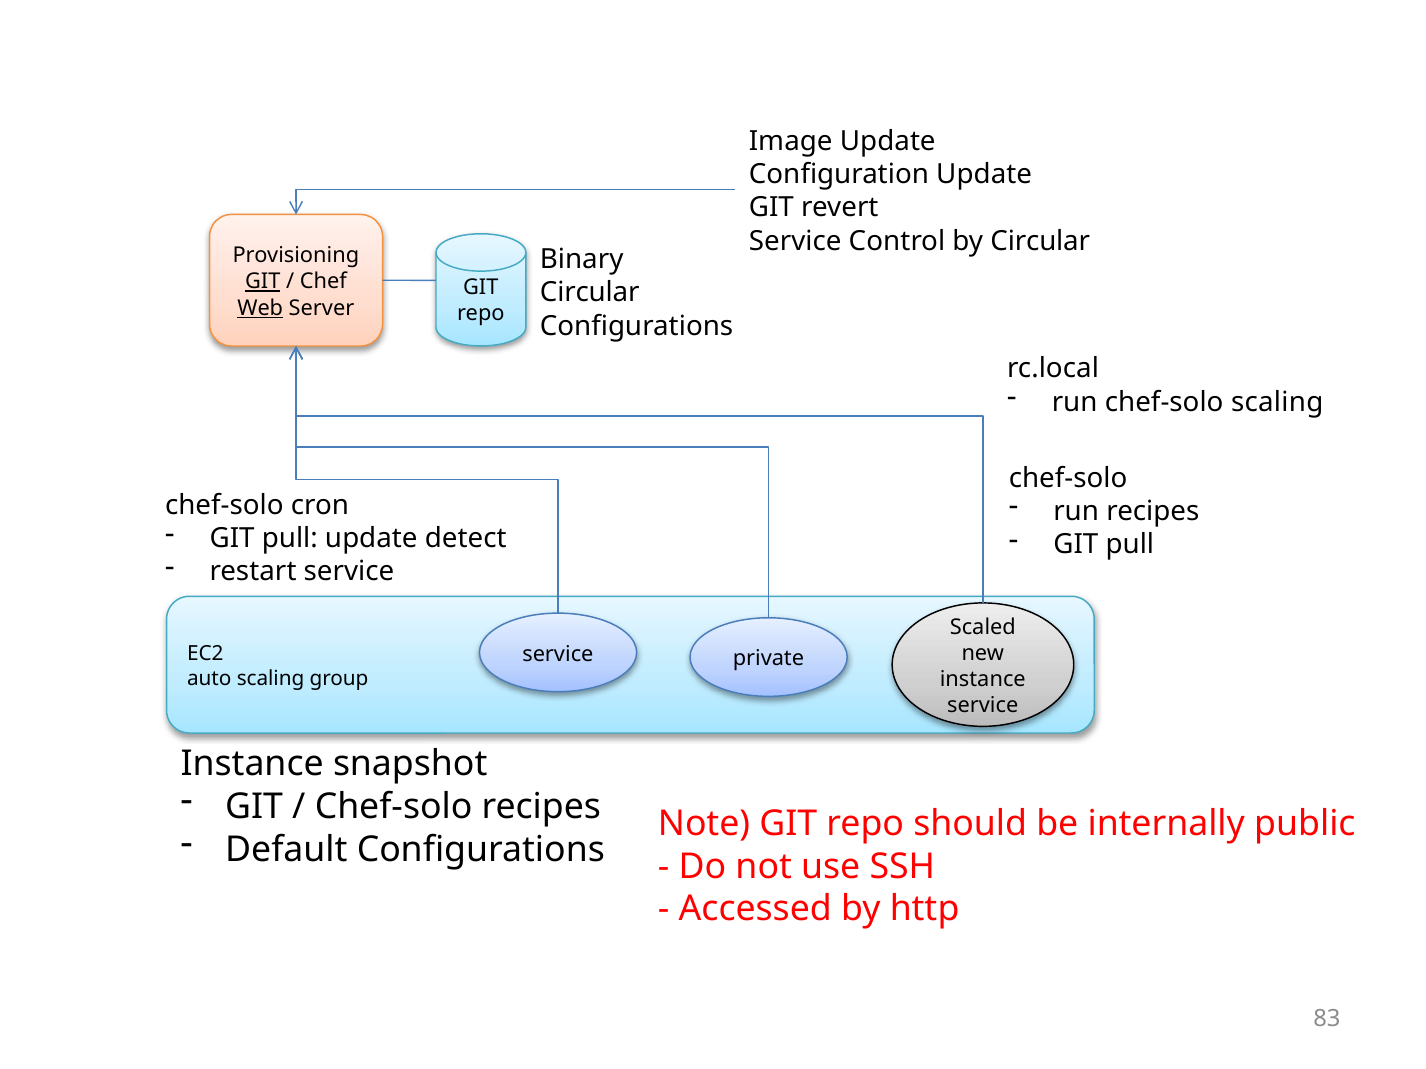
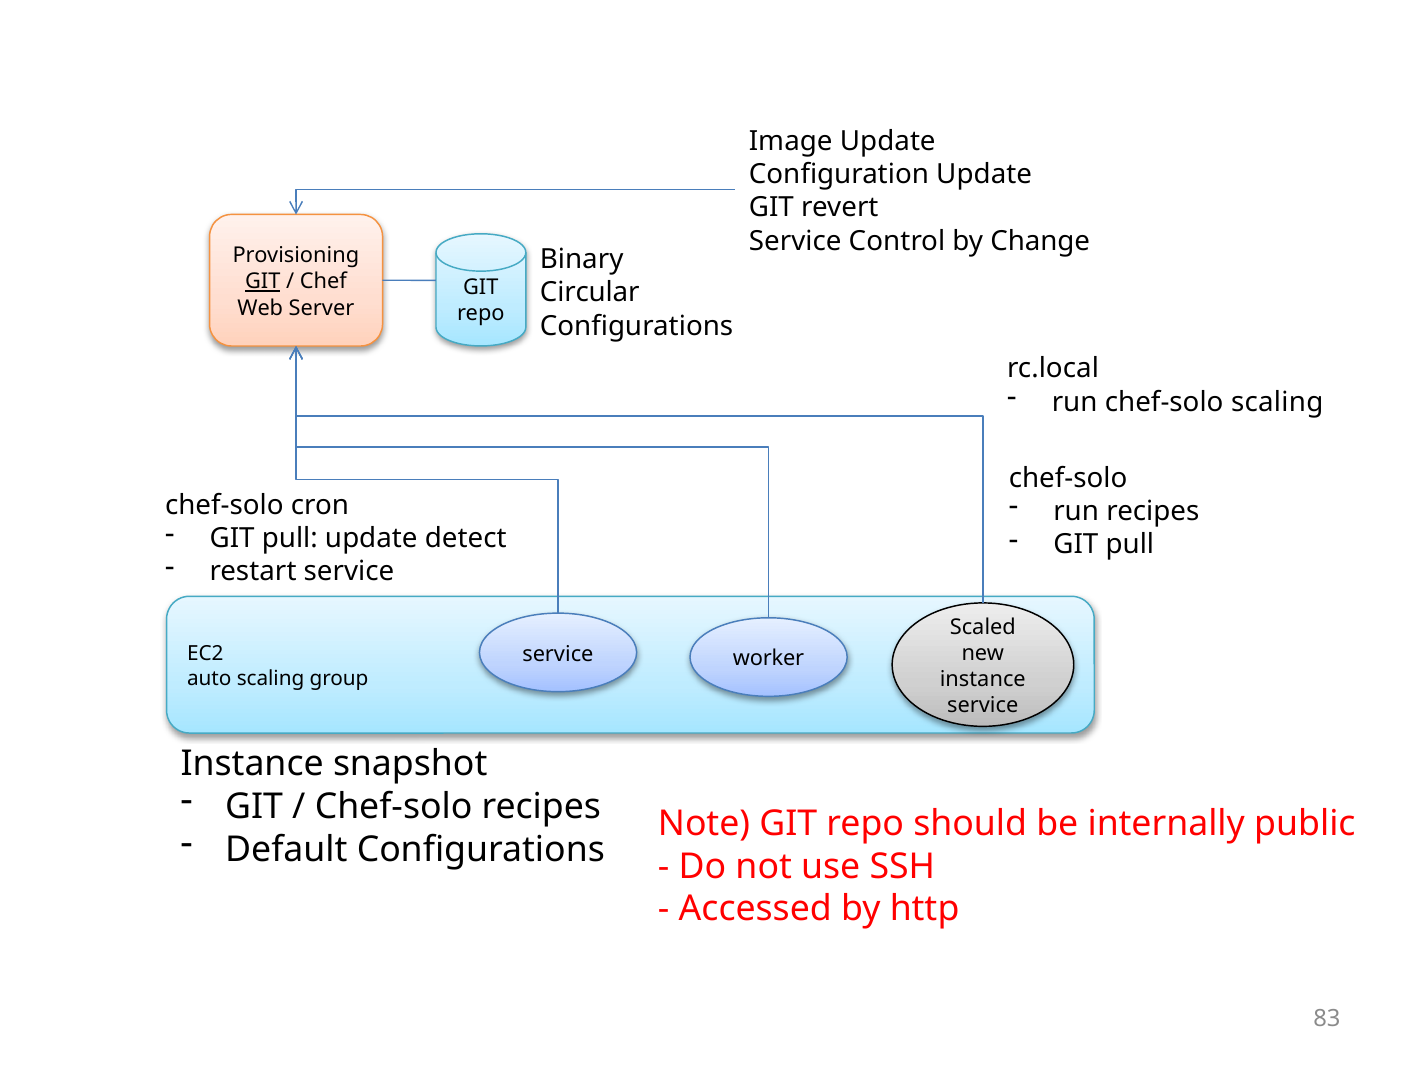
by Circular: Circular -> Change (1040, 241)
Web underline: present -> none (260, 308)
private: private -> worker (769, 659)
